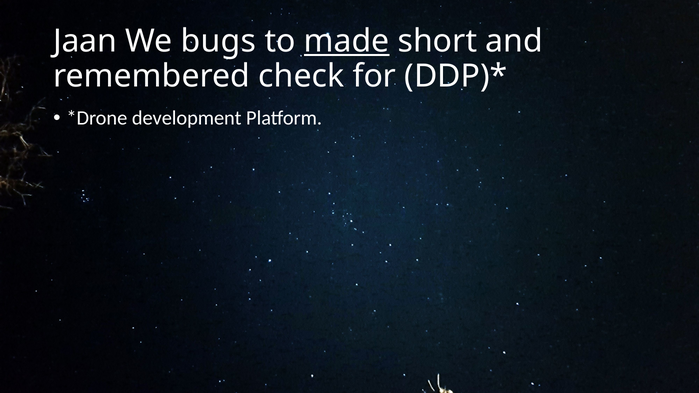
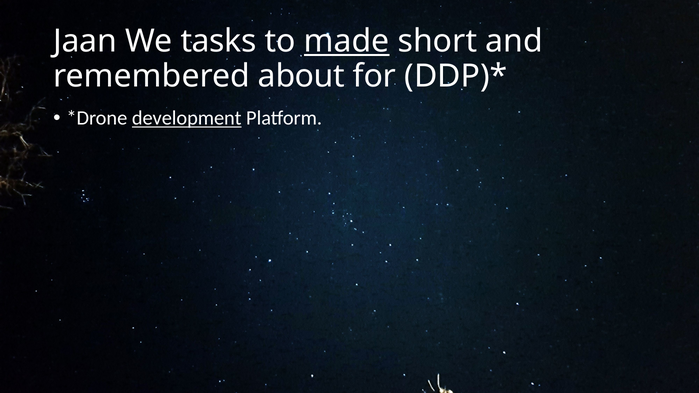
bugs: bugs -> tasks (219, 41)
check: check -> about (301, 76)
development underline: none -> present (187, 118)
